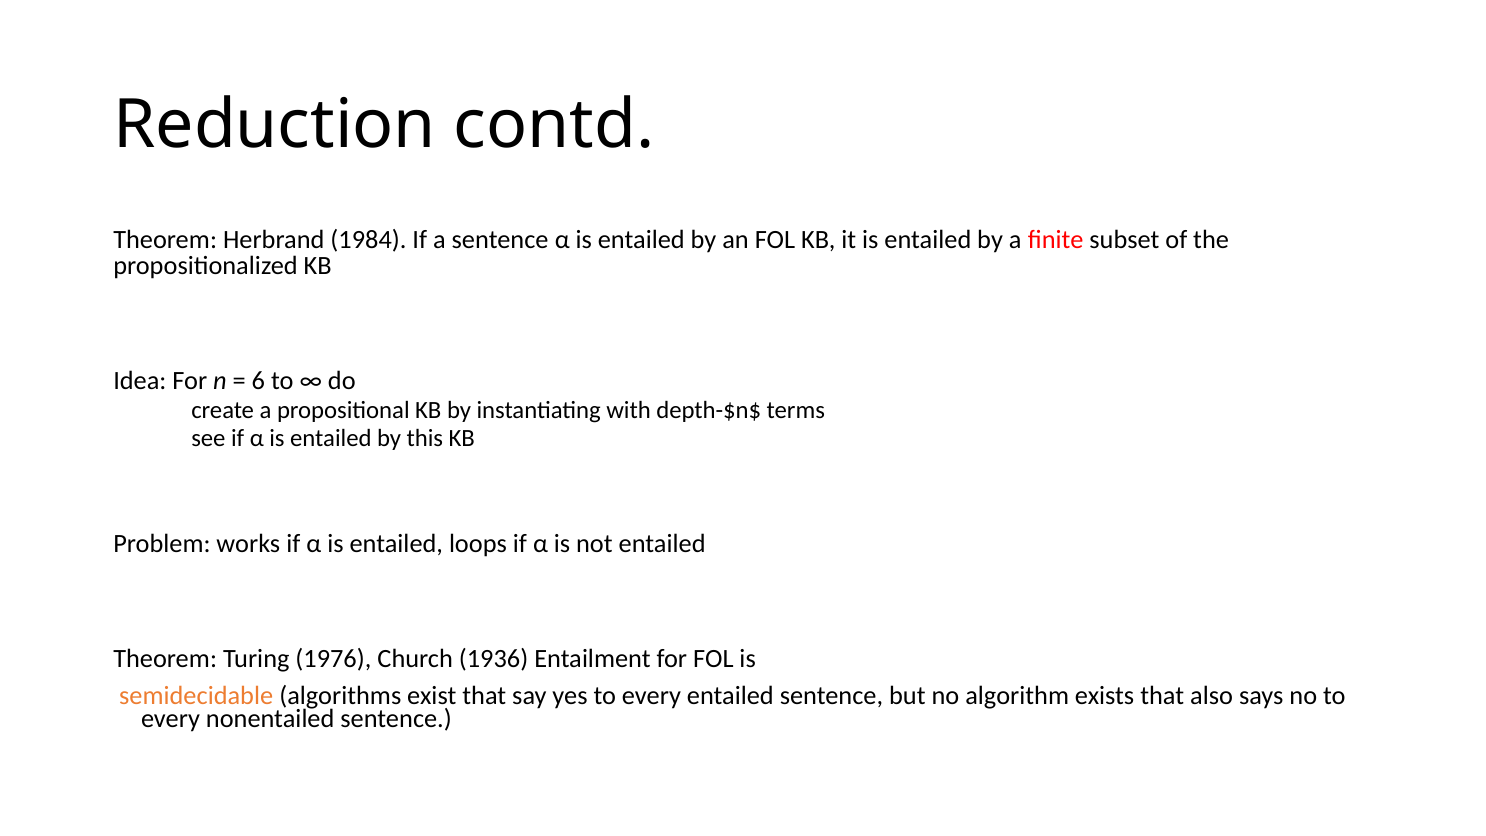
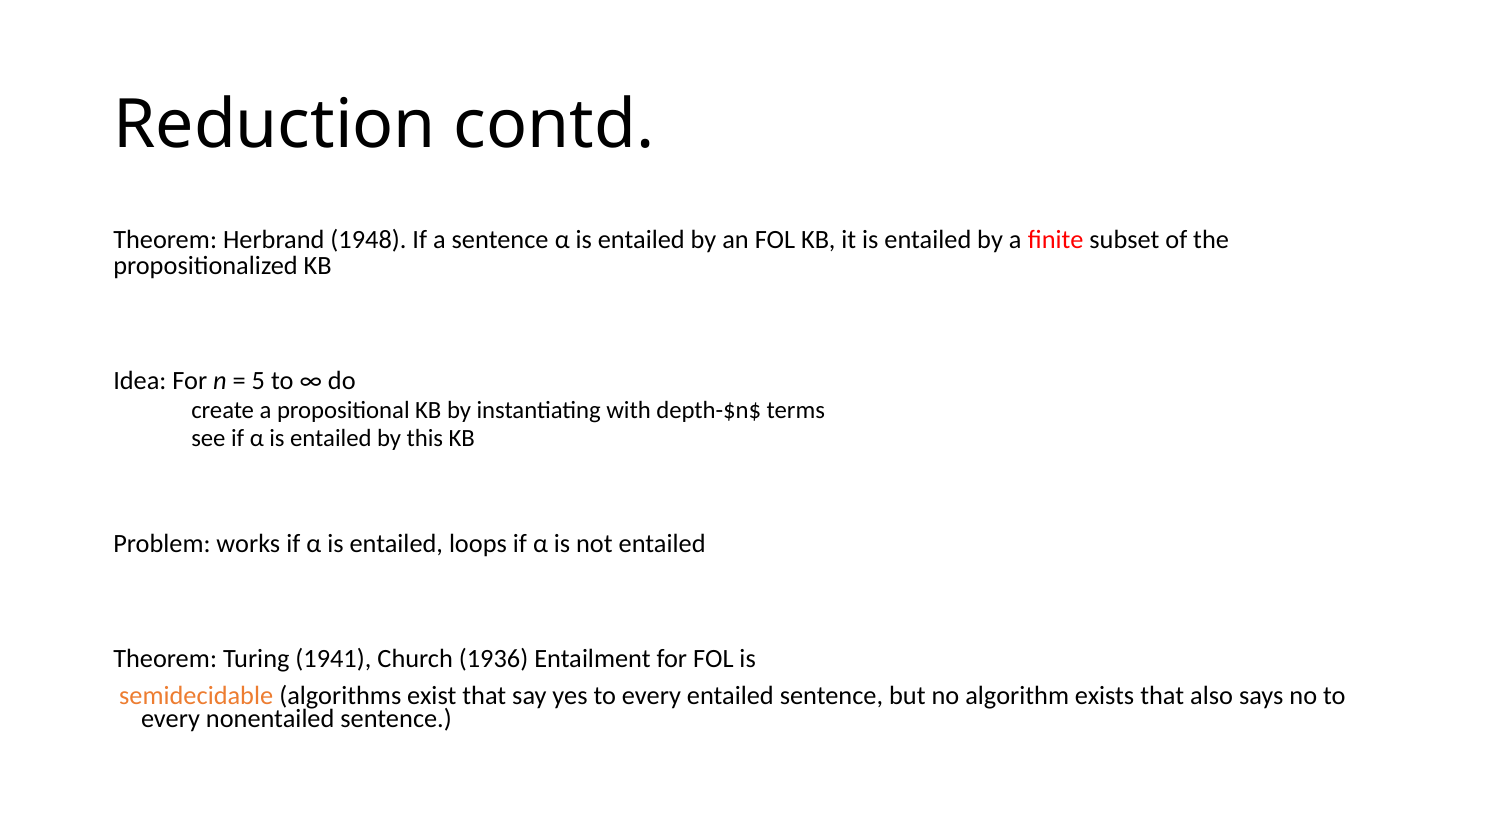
1984: 1984 -> 1948 (368, 240)
6: 6 -> 5 (258, 381)
1976: 1976 -> 1941 (333, 659)
